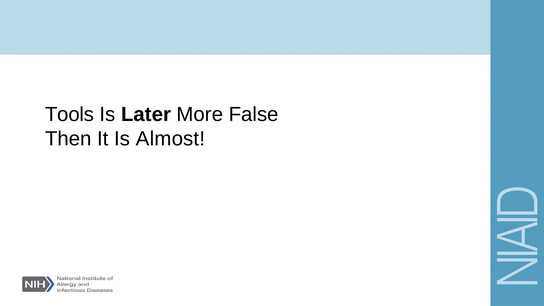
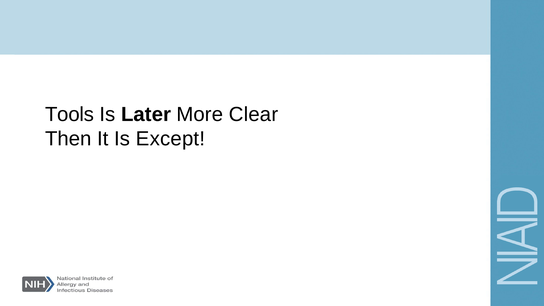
False: False -> Clear (254, 114)
Almost: Almost -> Except (171, 139)
